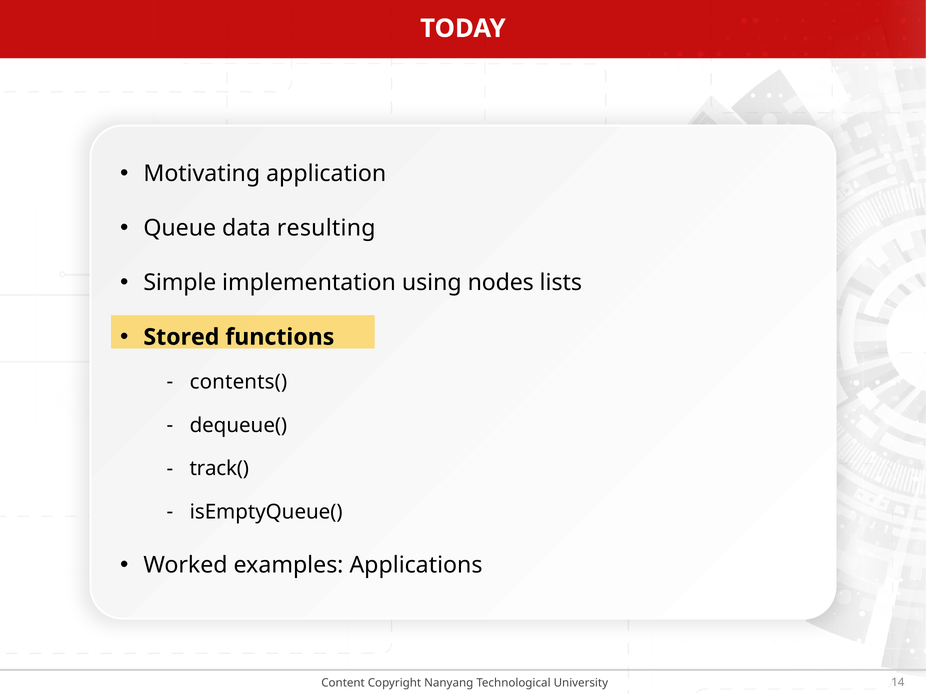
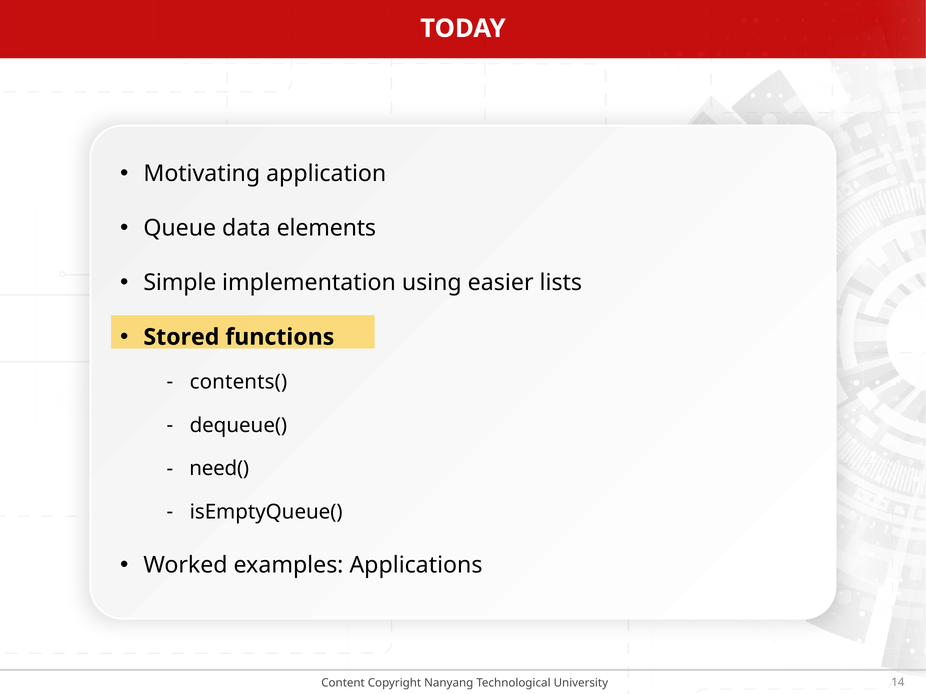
resulting: resulting -> elements (326, 228)
nodes: nodes -> easier (501, 283)
track(: track( -> need( (219, 469)
